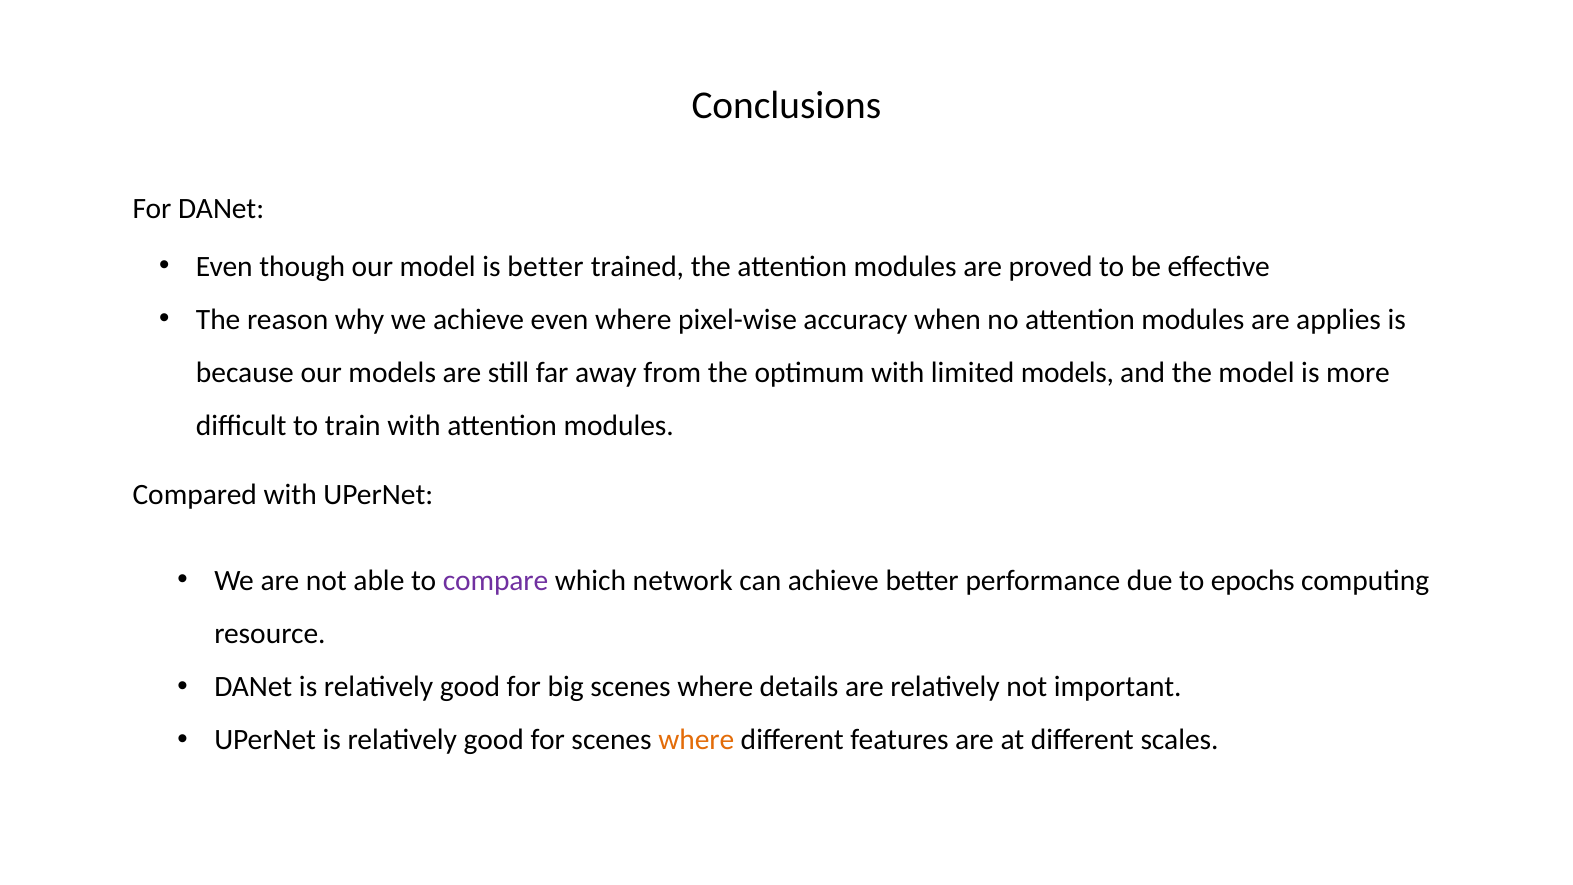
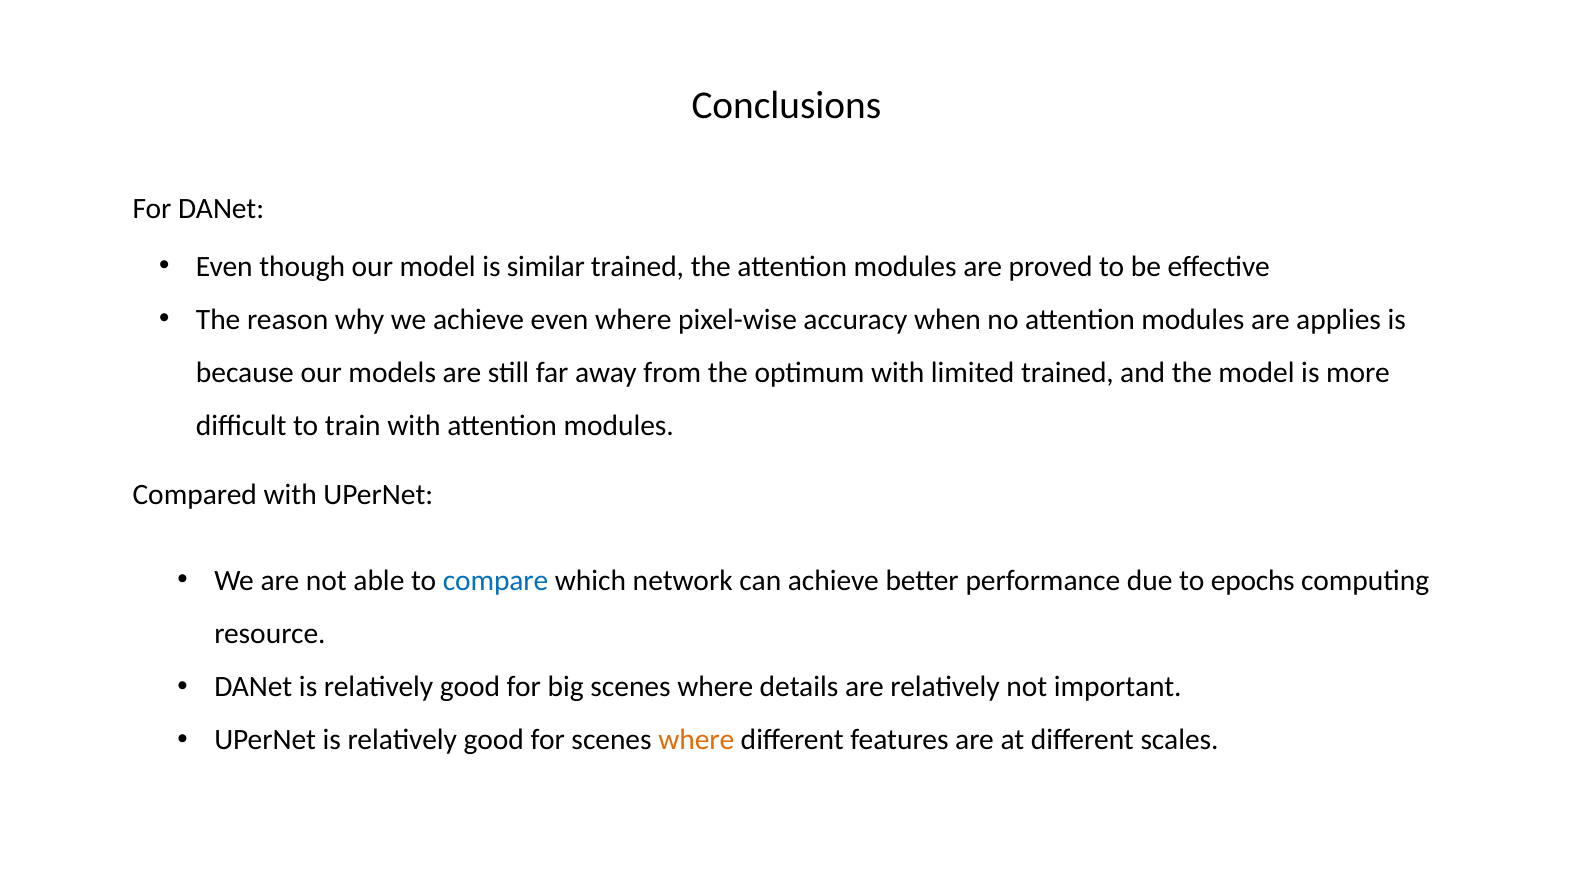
is better: better -> similar (546, 267)
limited models: models -> trained (1067, 373)
compare colour: purple -> blue (496, 581)
